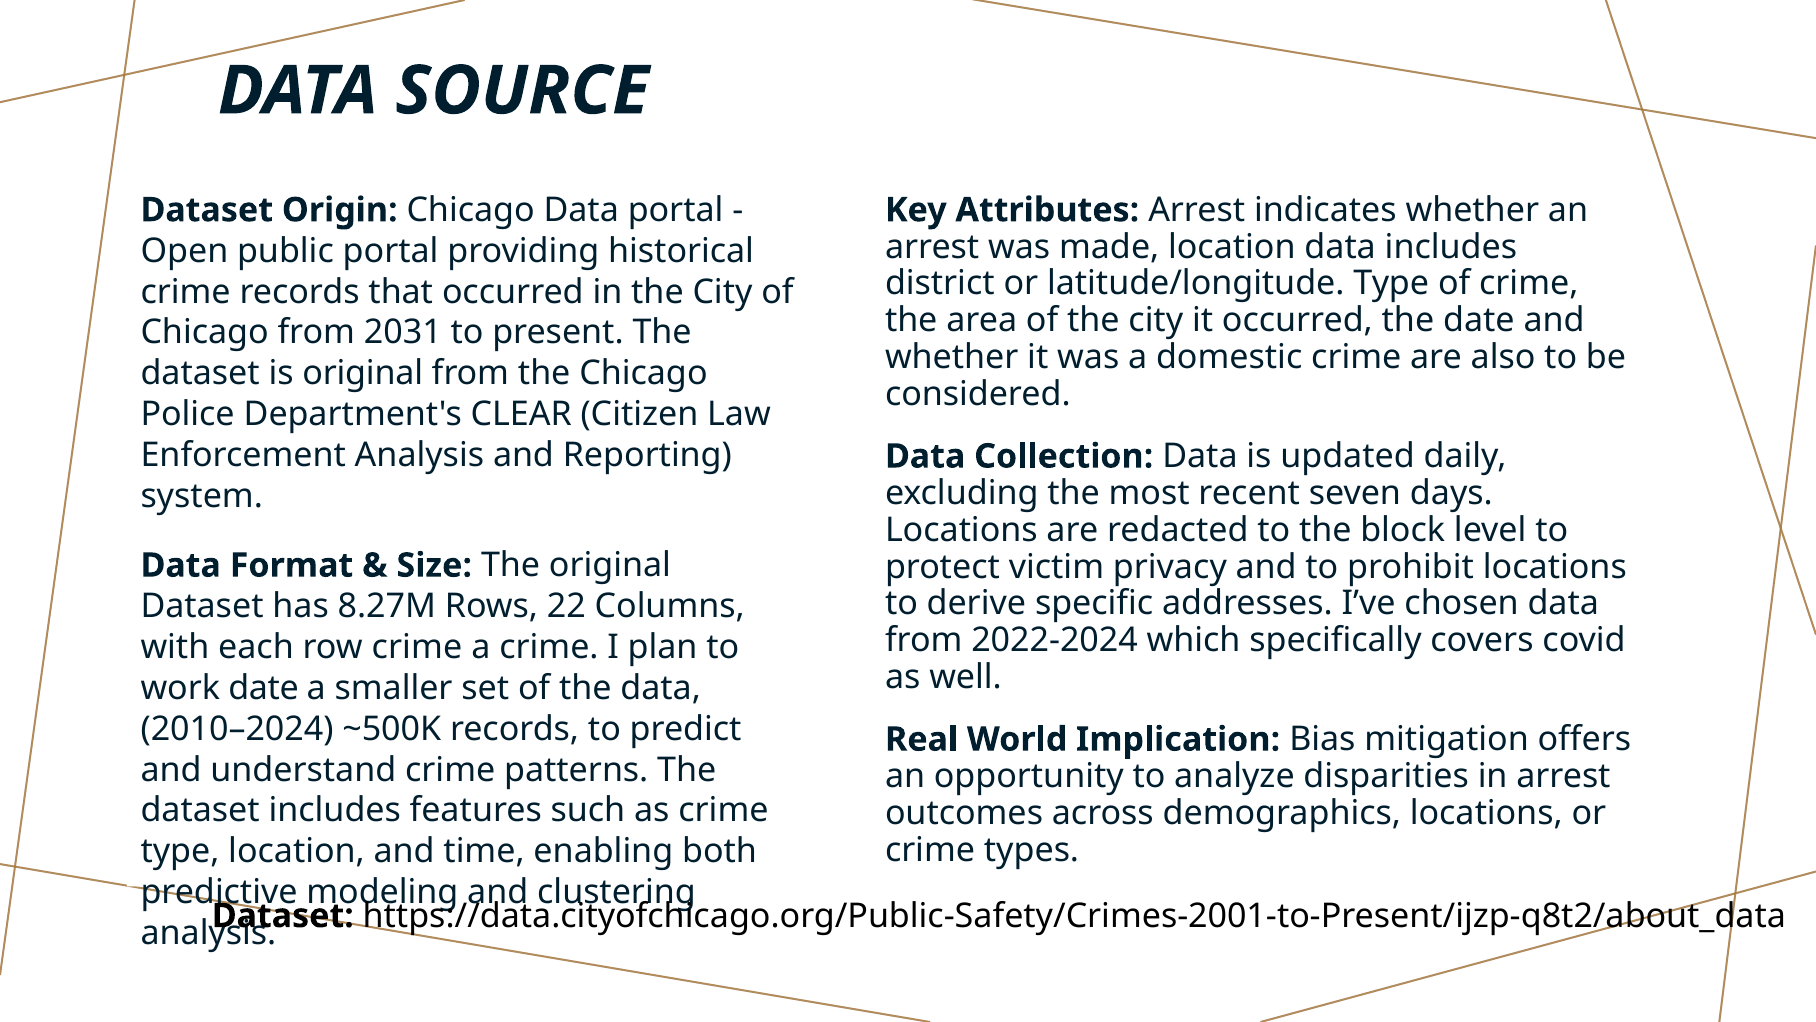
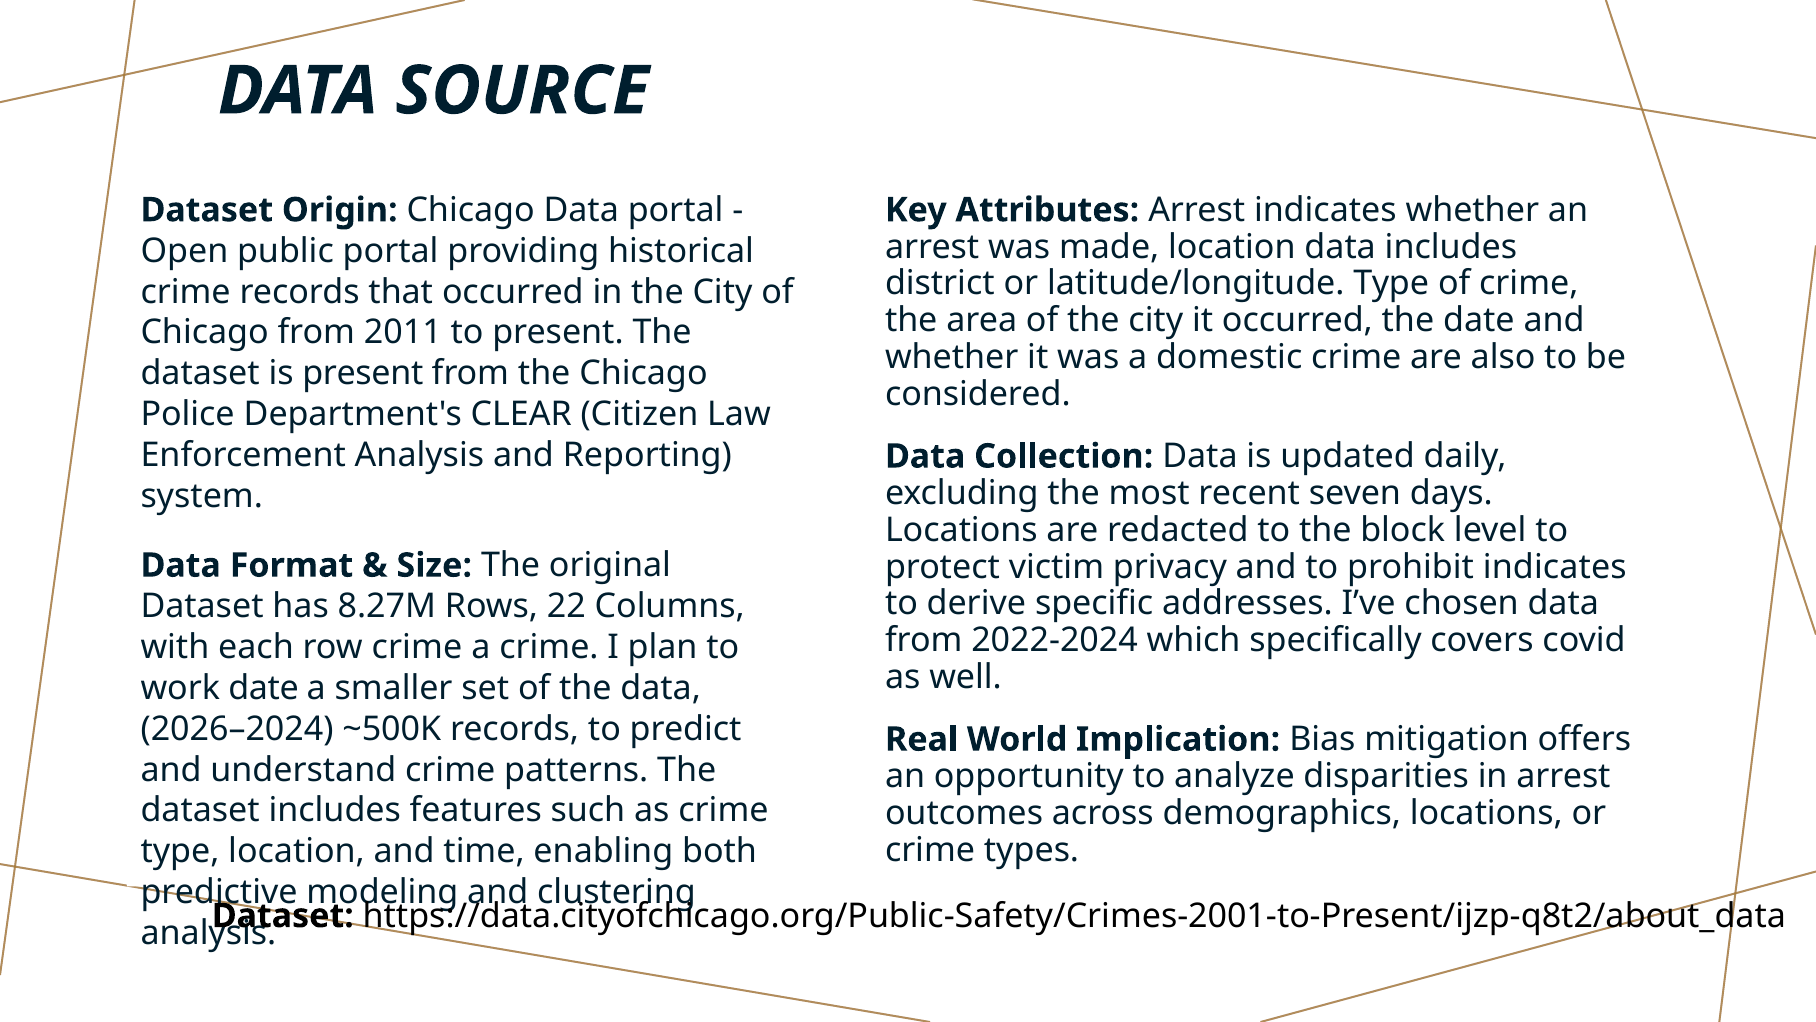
2031: 2031 -> 2011 (403, 333)
is original: original -> present (363, 373)
prohibit locations: locations -> indicates (1555, 566)
2010–2024: 2010–2024 -> 2026–2024 (237, 729)
